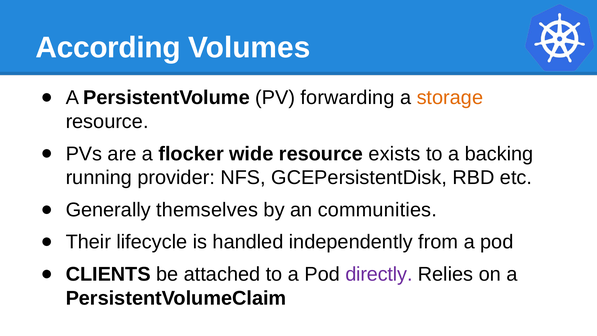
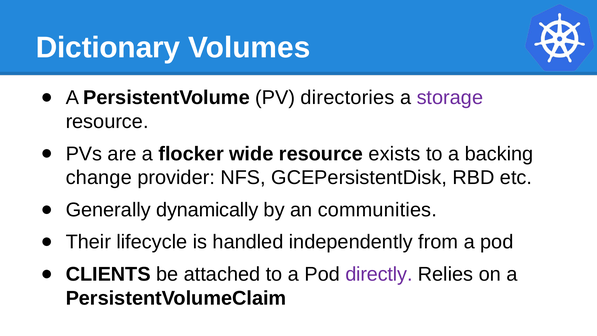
According: According -> Dictionary (108, 48)
forwarding: forwarding -> directories (348, 98)
storage colour: orange -> purple (450, 98)
running: running -> change (99, 178)
themselves: themselves -> dynamically (207, 210)
